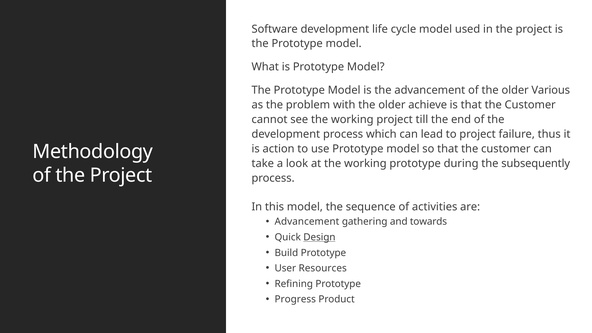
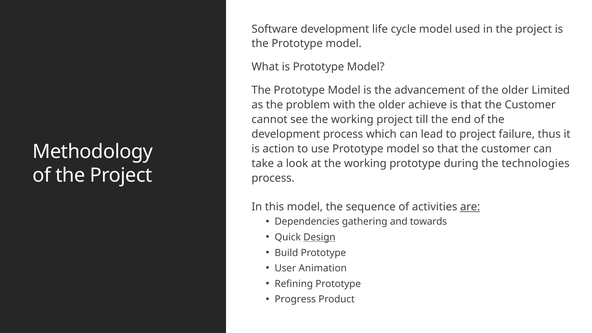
Various: Various -> Limited (551, 90)
subsequently: subsequently -> technologies (536, 163)
are underline: none -> present (470, 207)
Advancement: Advancement -> Dependencies (307, 222)
Resources: Resources -> Animation (323, 268)
